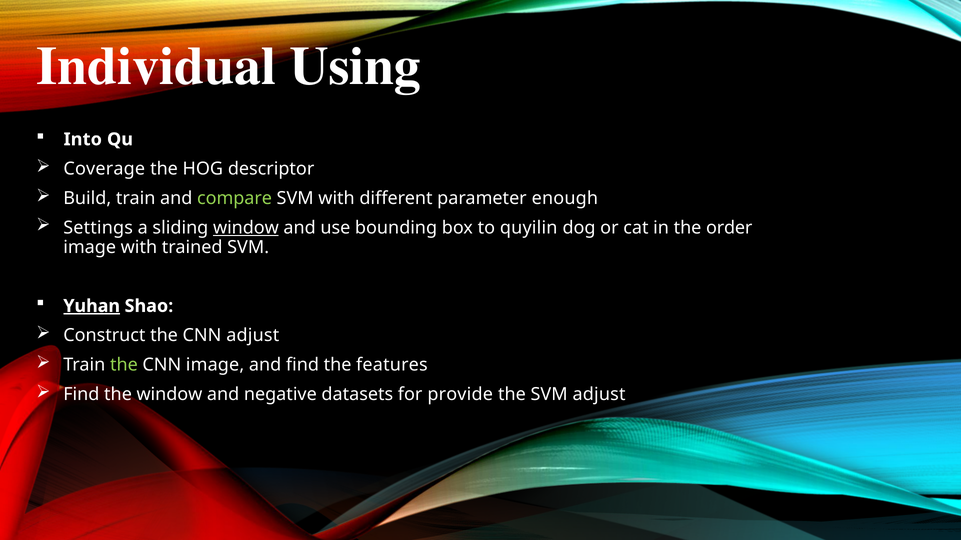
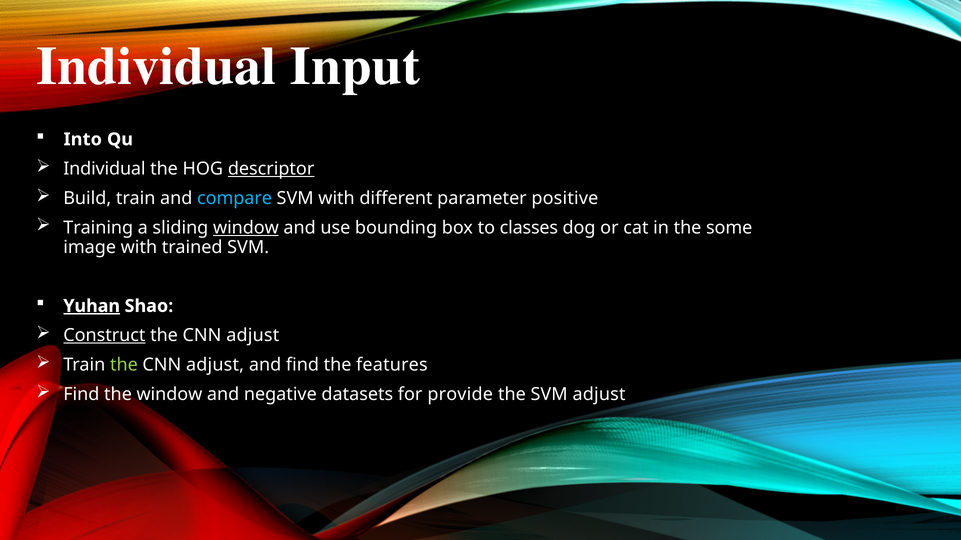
Using: Using -> Input (355, 67)
Coverage: Coverage -> Individual (104, 169)
descriptor underline: none -> present (271, 169)
compare colour: light green -> light blue (235, 198)
enough: enough -> positive (565, 198)
Settings: Settings -> Training (98, 228)
quyilin: quyilin -> classes (529, 228)
order: order -> some (729, 228)
Construct underline: none -> present (104, 336)
image: image -> adjust (215, 365)
